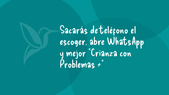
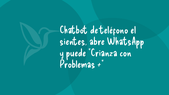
Sacarás: Sacarás -> Chatbot (74, 30)
escoger: escoger -> sientes (73, 42)
mejor: mejor -> puede (76, 53)
